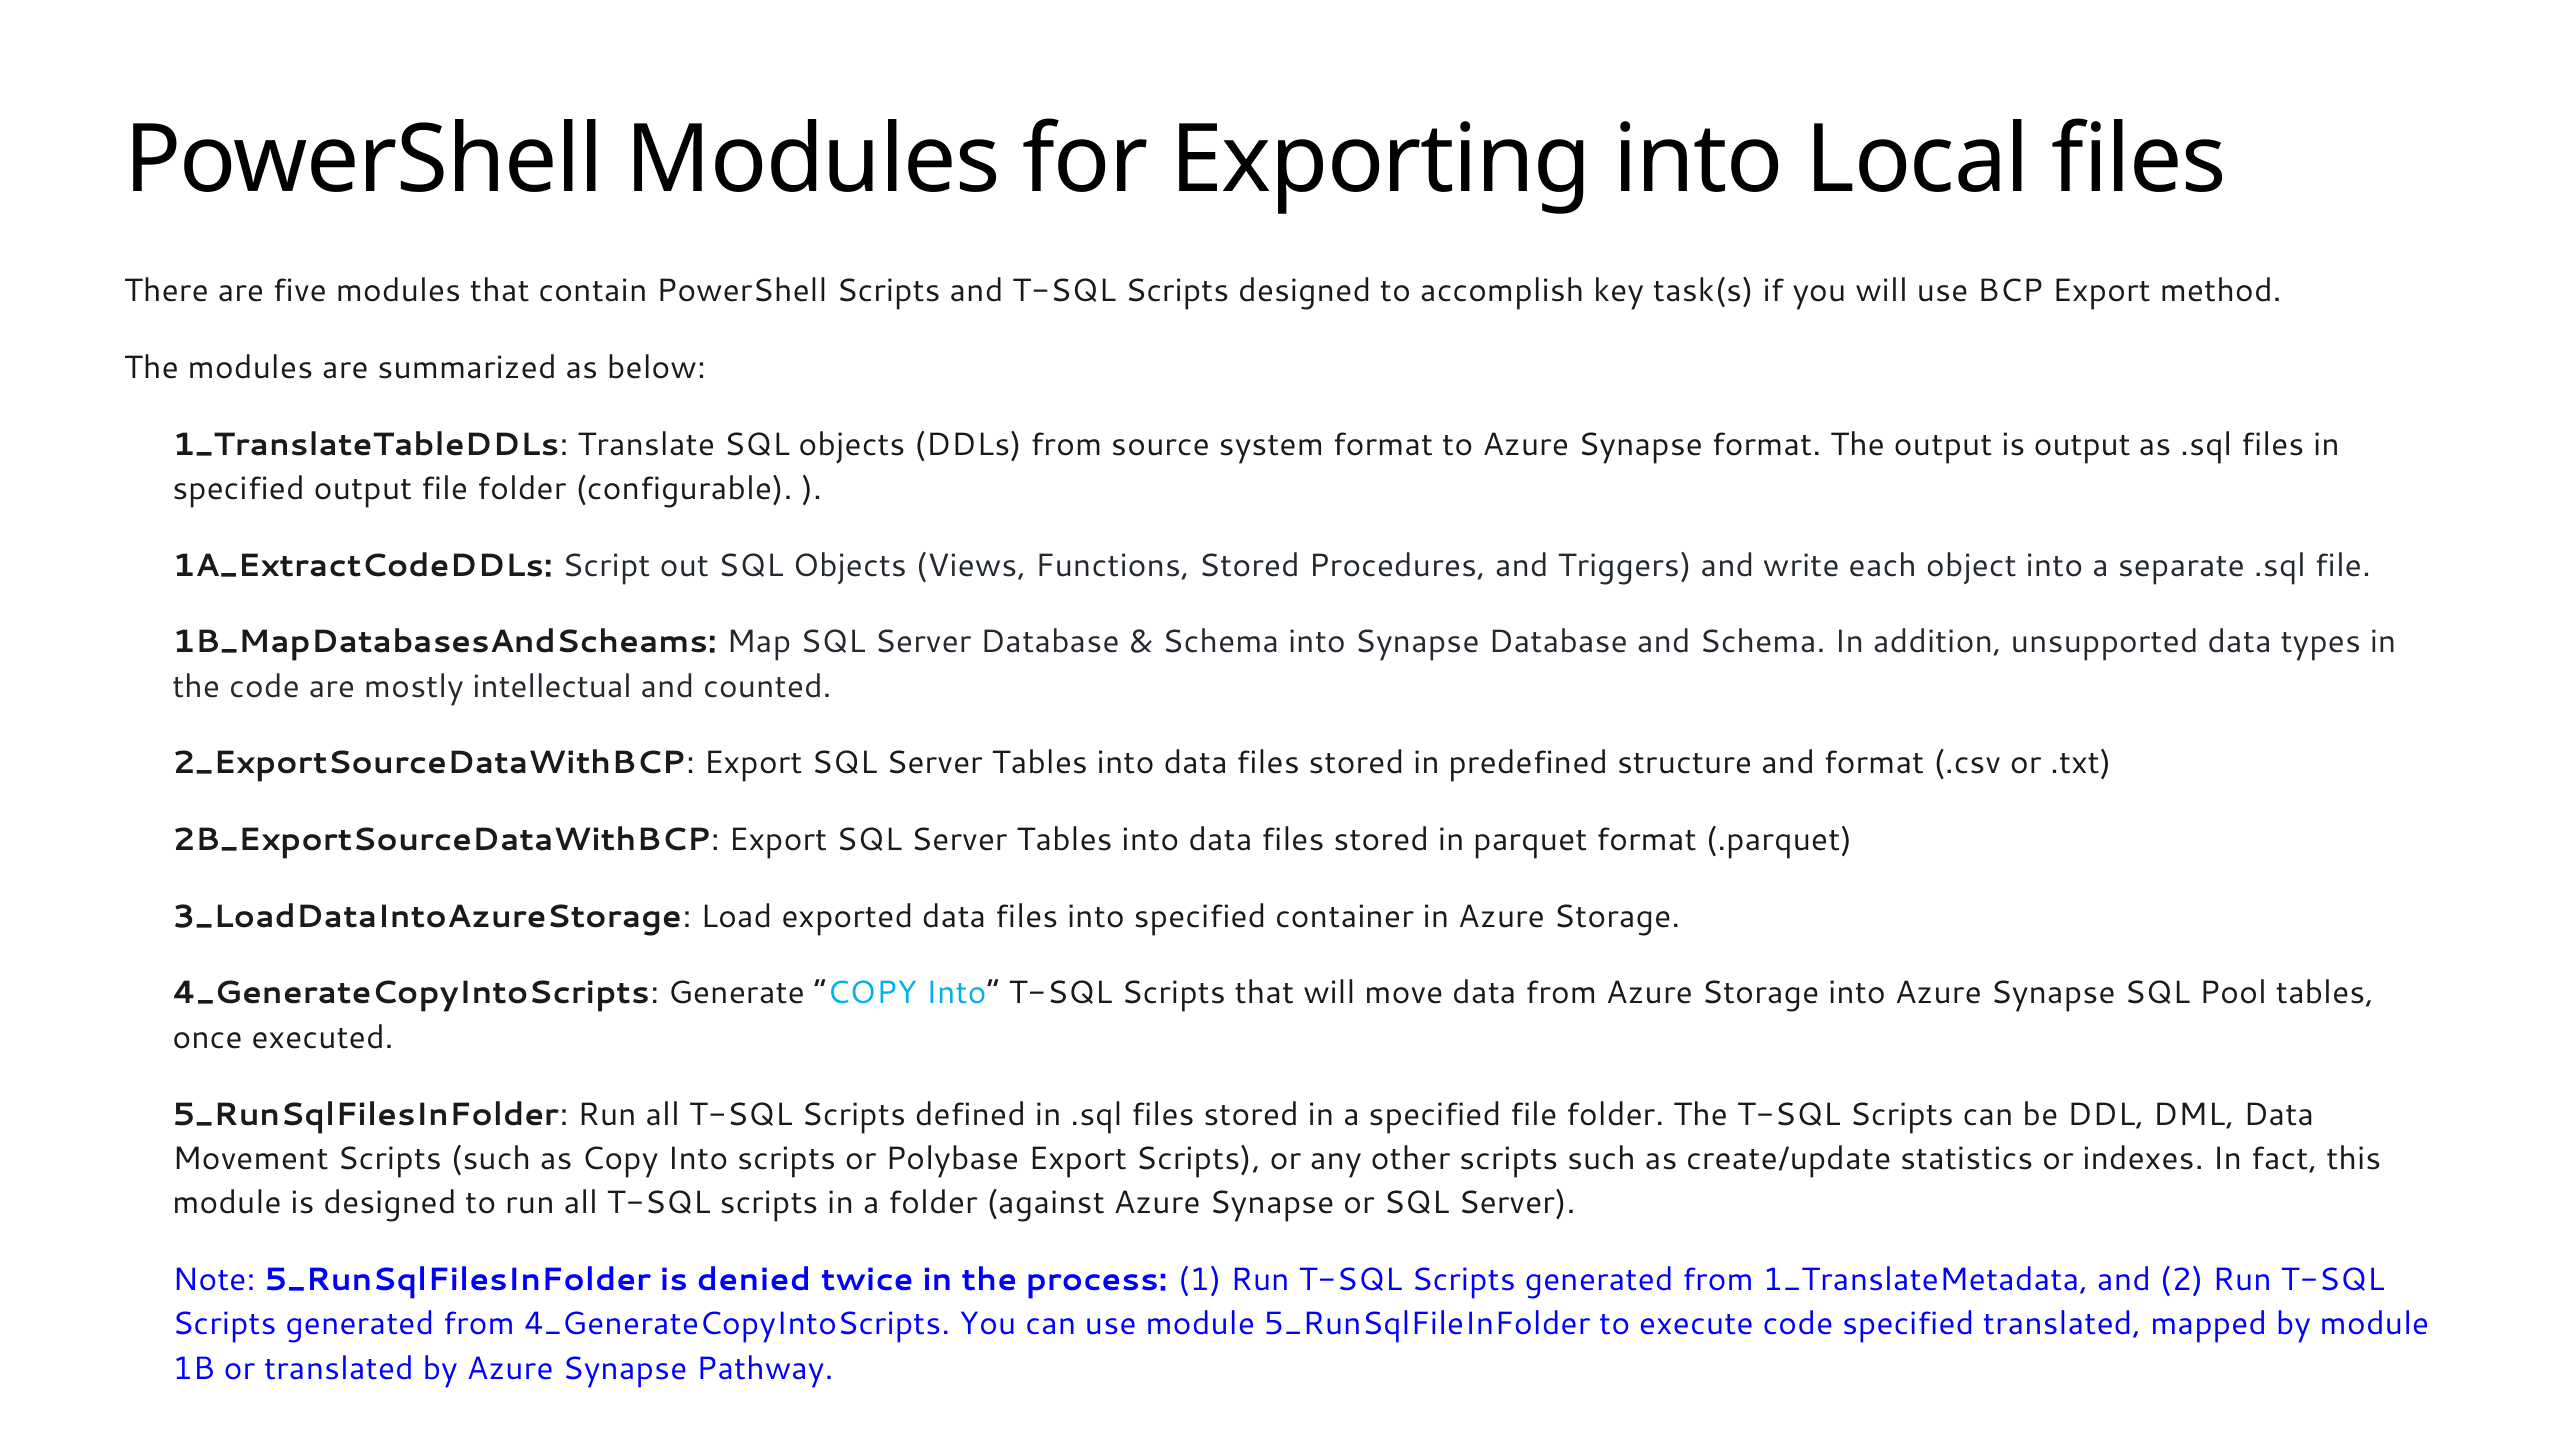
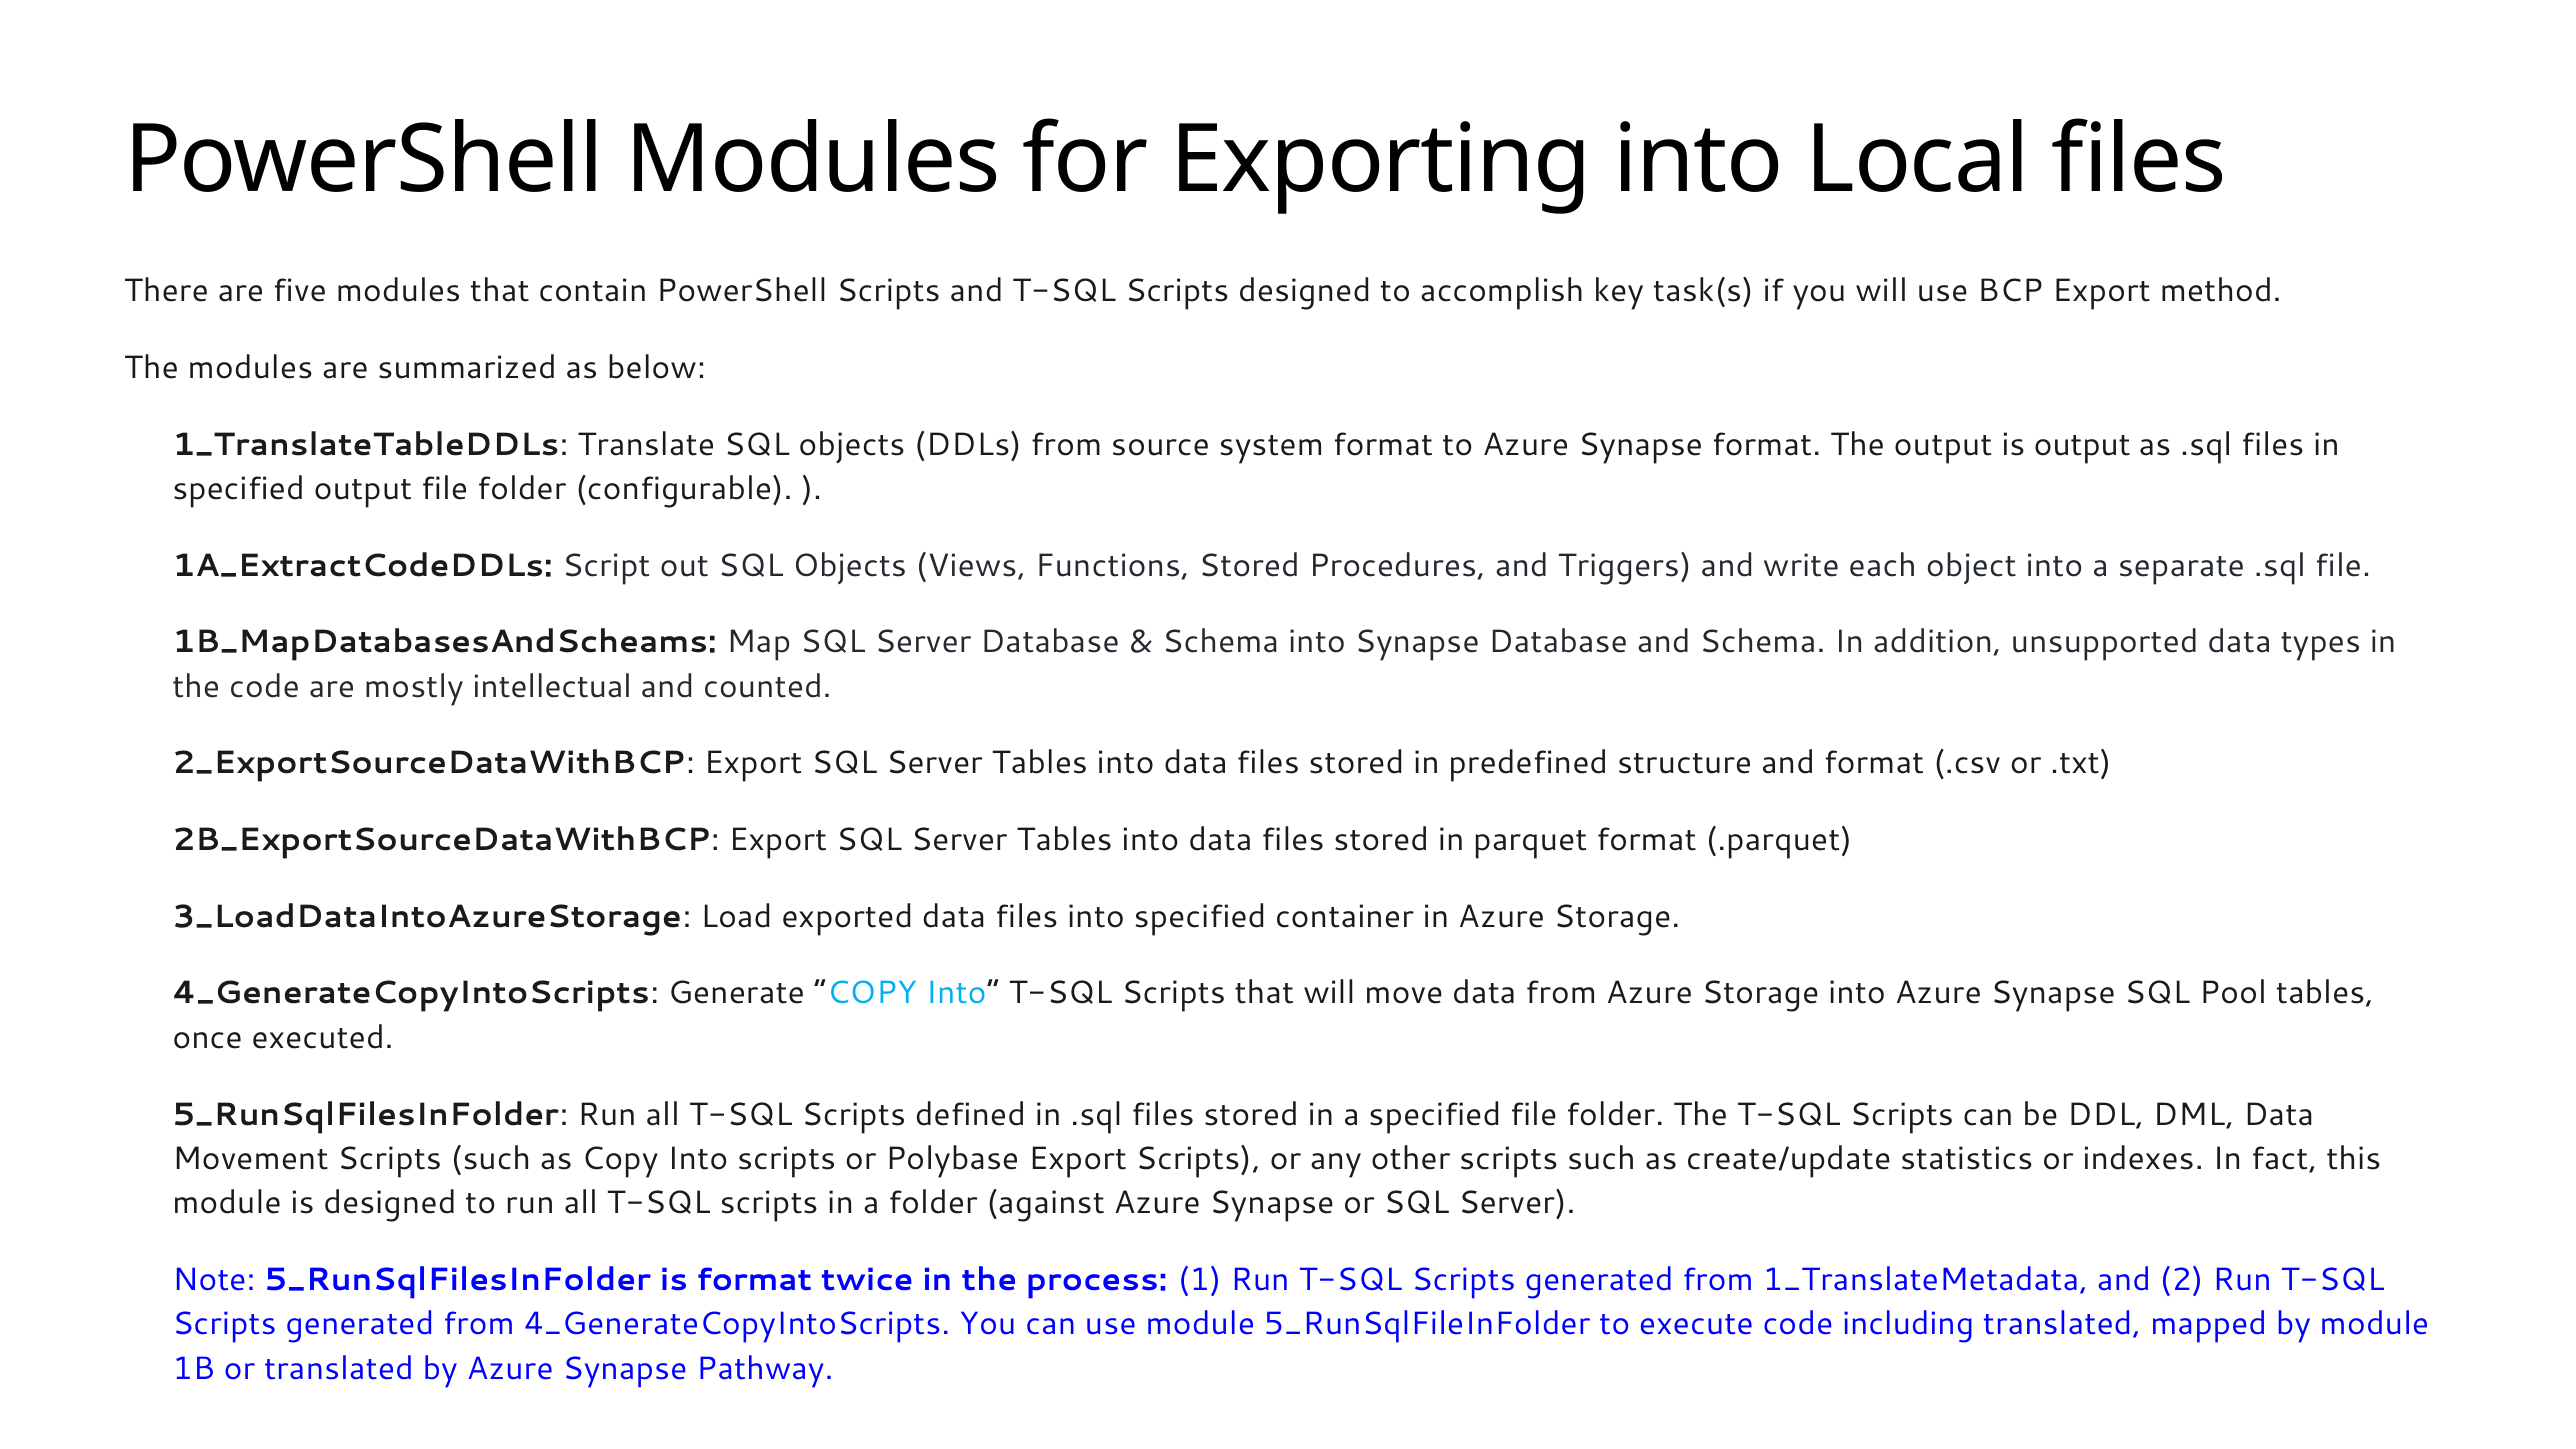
is denied: denied -> format (754, 1280)
code specified: specified -> including (1908, 1324)
